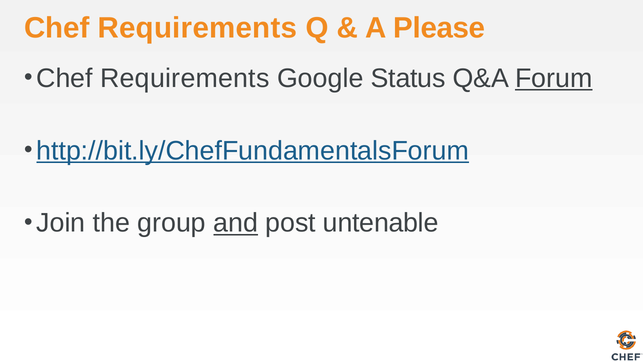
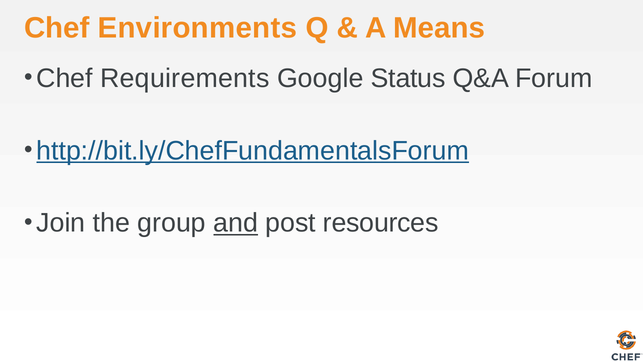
Requirements: Requirements -> Environments (197, 28)
Please: Please -> Means (439, 28)
Forum underline: present -> none (554, 78)
untenable: untenable -> resources (381, 223)
